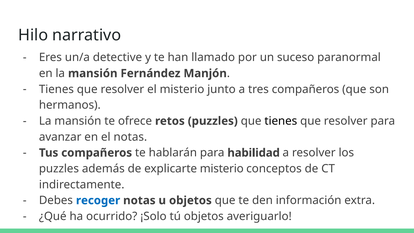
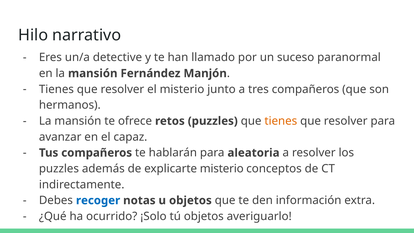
tienes colour: black -> orange (281, 121)
el notas: notas -> capaz (130, 137)
habilidad: habilidad -> aleatoria (253, 153)
